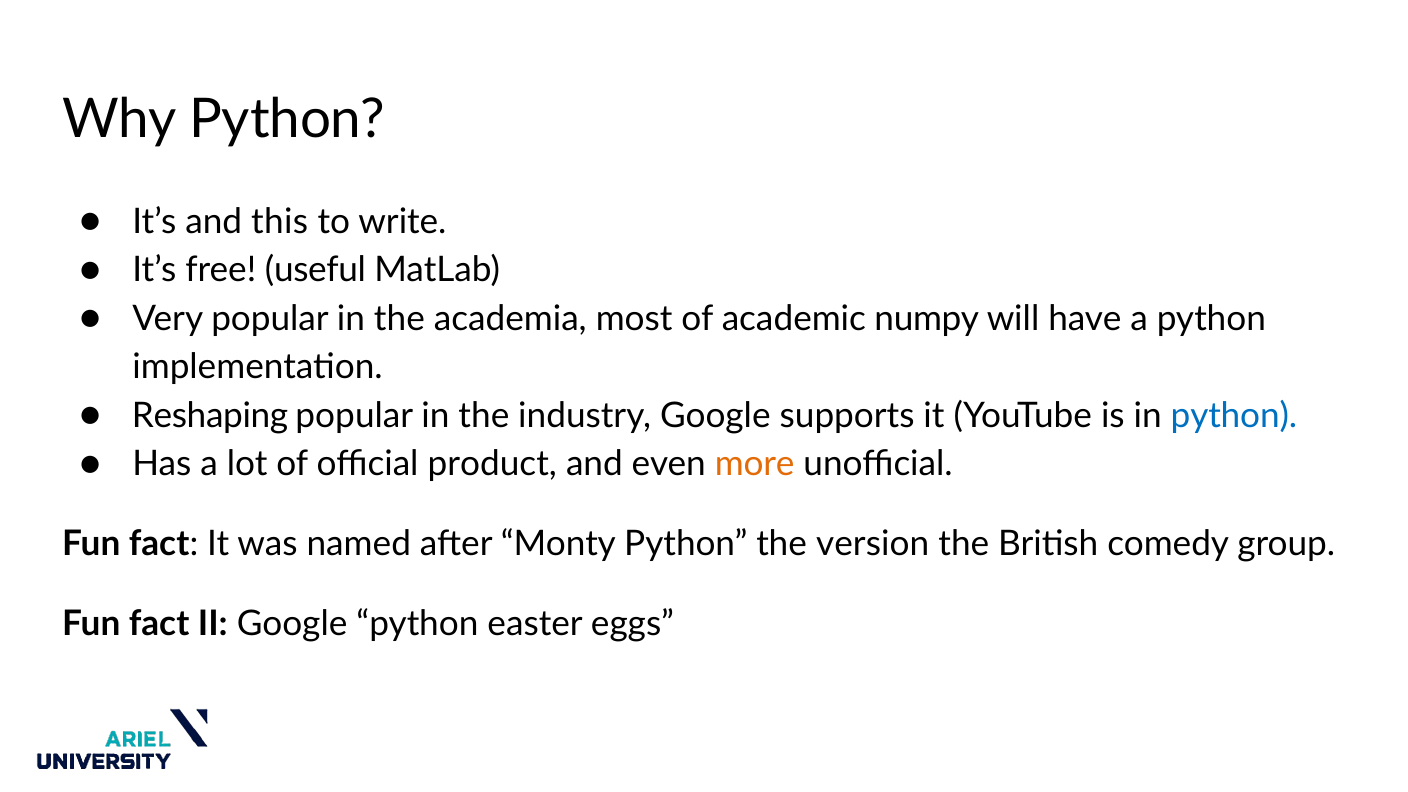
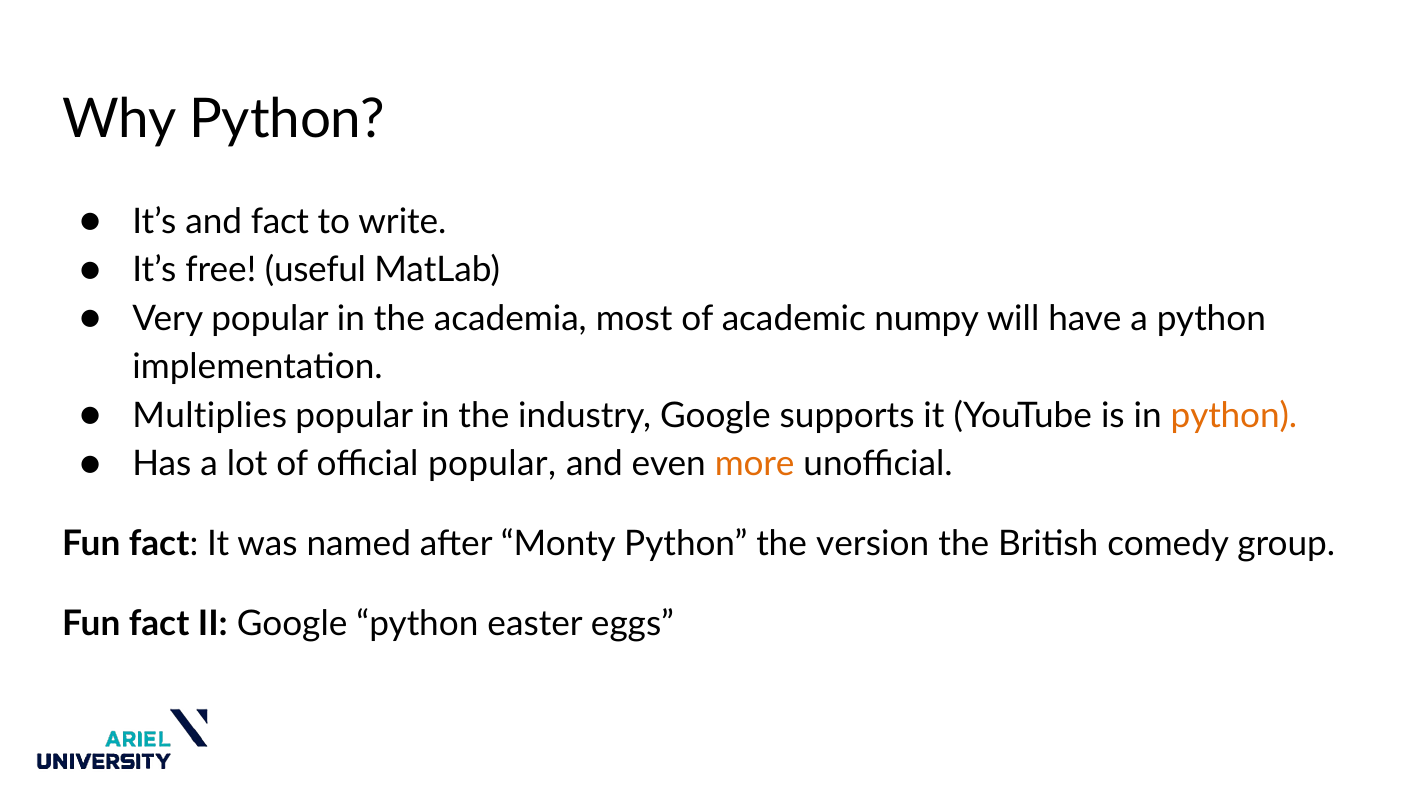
and this: this -> fact (280, 221)
Reshaping: Reshaping -> Multiplies (210, 416)
python colour: blue -> orange (1234, 416)
official product: product -> popular (492, 464)
